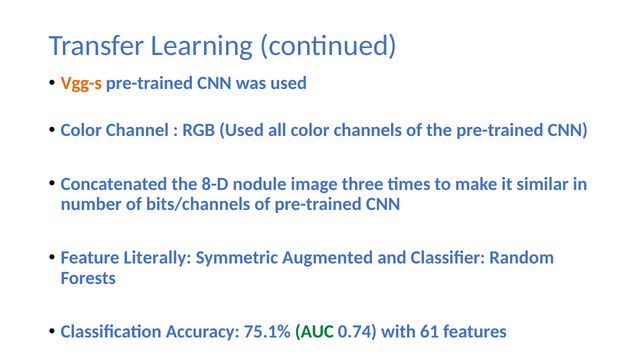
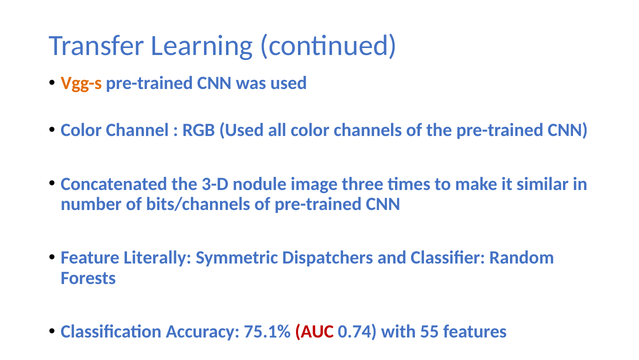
8-D: 8-D -> 3-D (215, 184)
Augmented: Augmented -> Dispatchers (328, 257)
AUC colour: green -> red (314, 331)
61: 61 -> 55 (430, 331)
